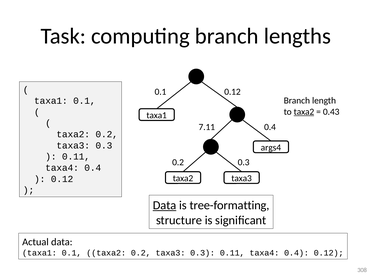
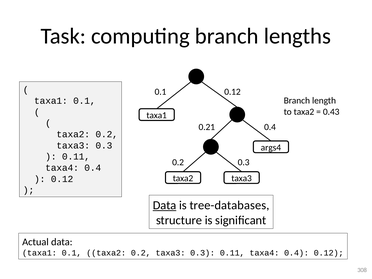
taxa2 underline: present -> none (304, 112)
7.11: 7.11 -> 0.21 (207, 127)
tree-formatting: tree-formatting -> tree-databases (229, 205)
